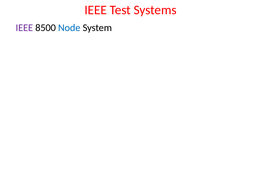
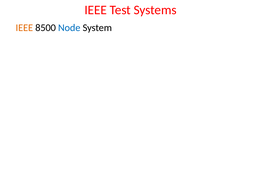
IEEE colour: purple -> orange (24, 28)
